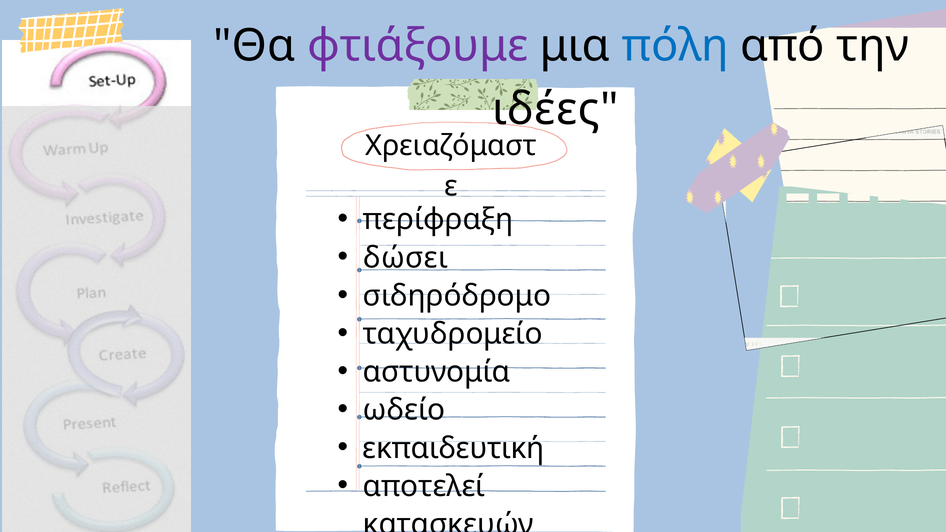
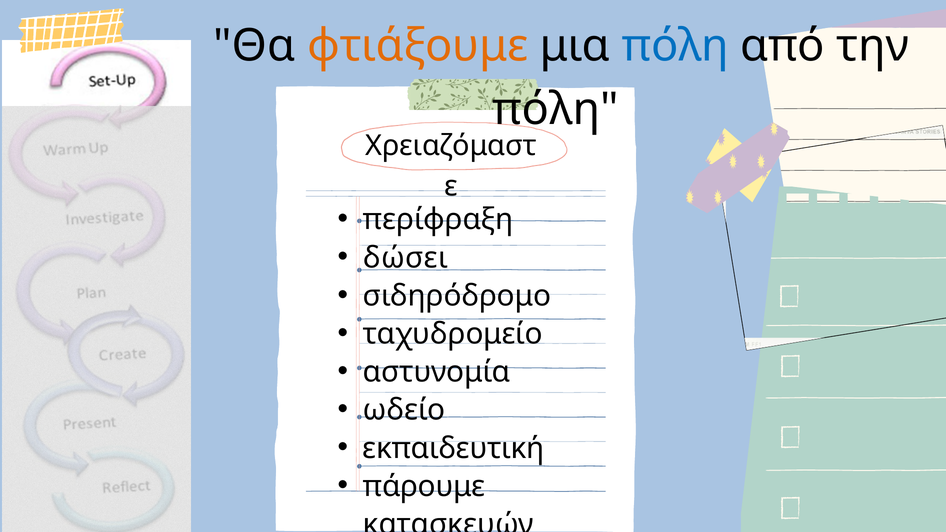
φτιάξουμε colour: purple -> orange (418, 46)
ιδέες: ιδέες -> πόλη (555, 109)
αποτελεί: αποτελεί -> πάρουμε (424, 486)
